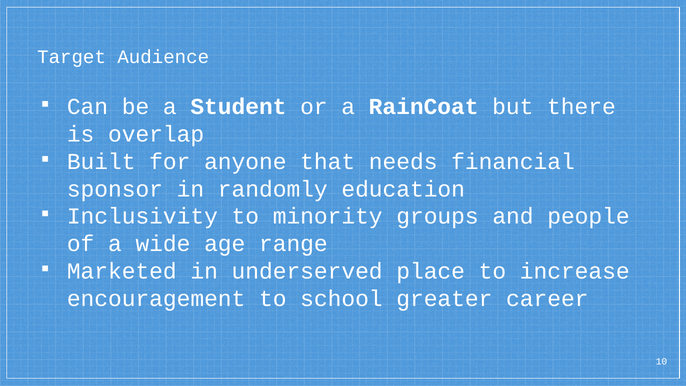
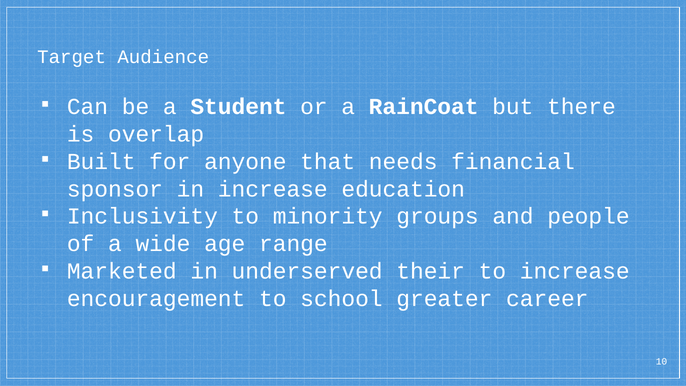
in randomly: randomly -> increase (273, 189)
place: place -> their (431, 271)
